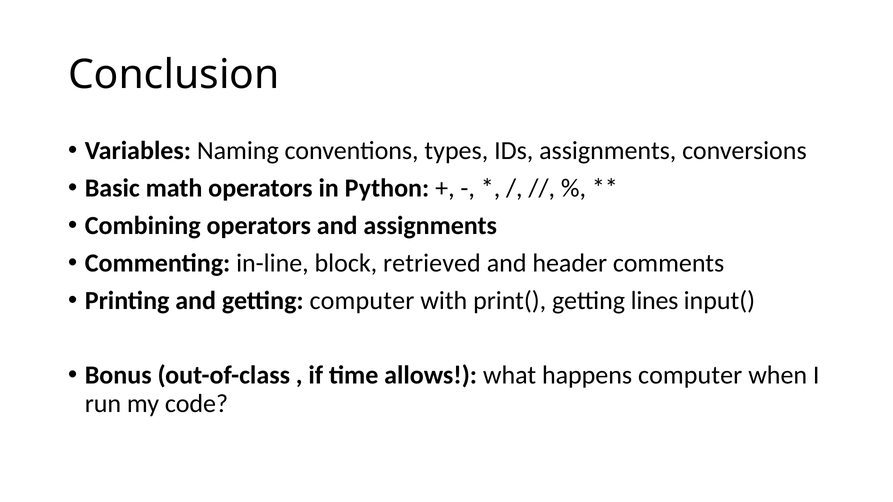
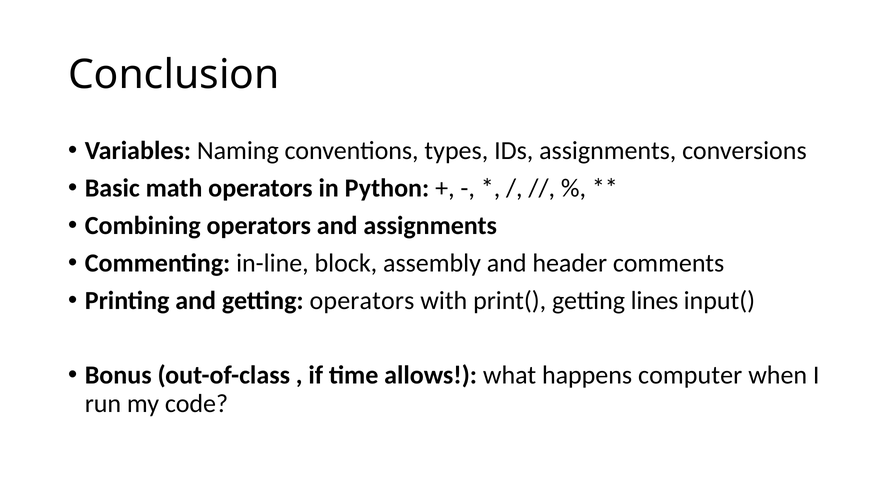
retrieved: retrieved -> assembly (432, 263)
getting computer: computer -> operators (362, 301)
